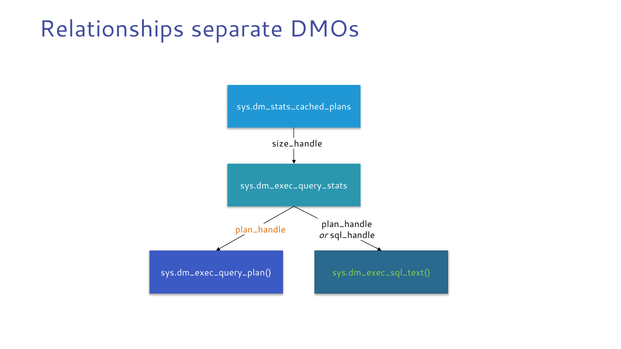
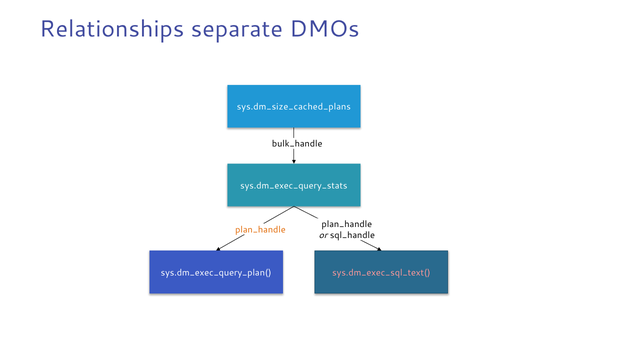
sys.dm_stats_cached_plans: sys.dm_stats_cached_plans -> sys.dm_size_cached_plans (294, 107)
size_handle: size_handle -> bulk_handle (297, 144)
sys.dm_exec_sql_text( colour: light green -> pink (381, 273)
